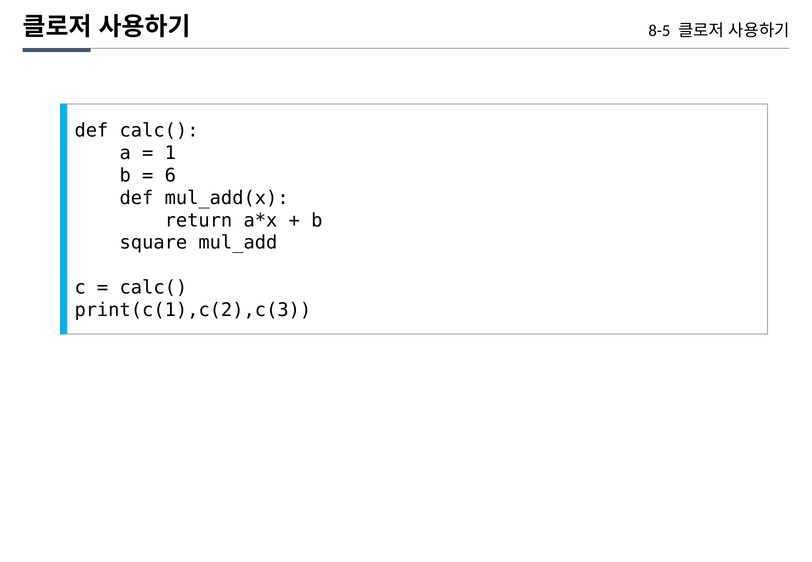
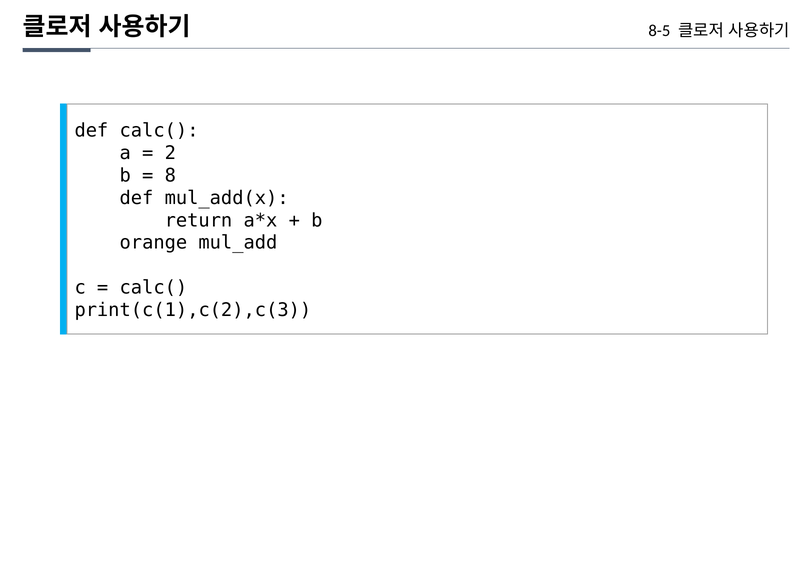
1: 1 -> 2 (170, 153)
6: 6 -> 8 (170, 175)
square: square -> orange (153, 243)
